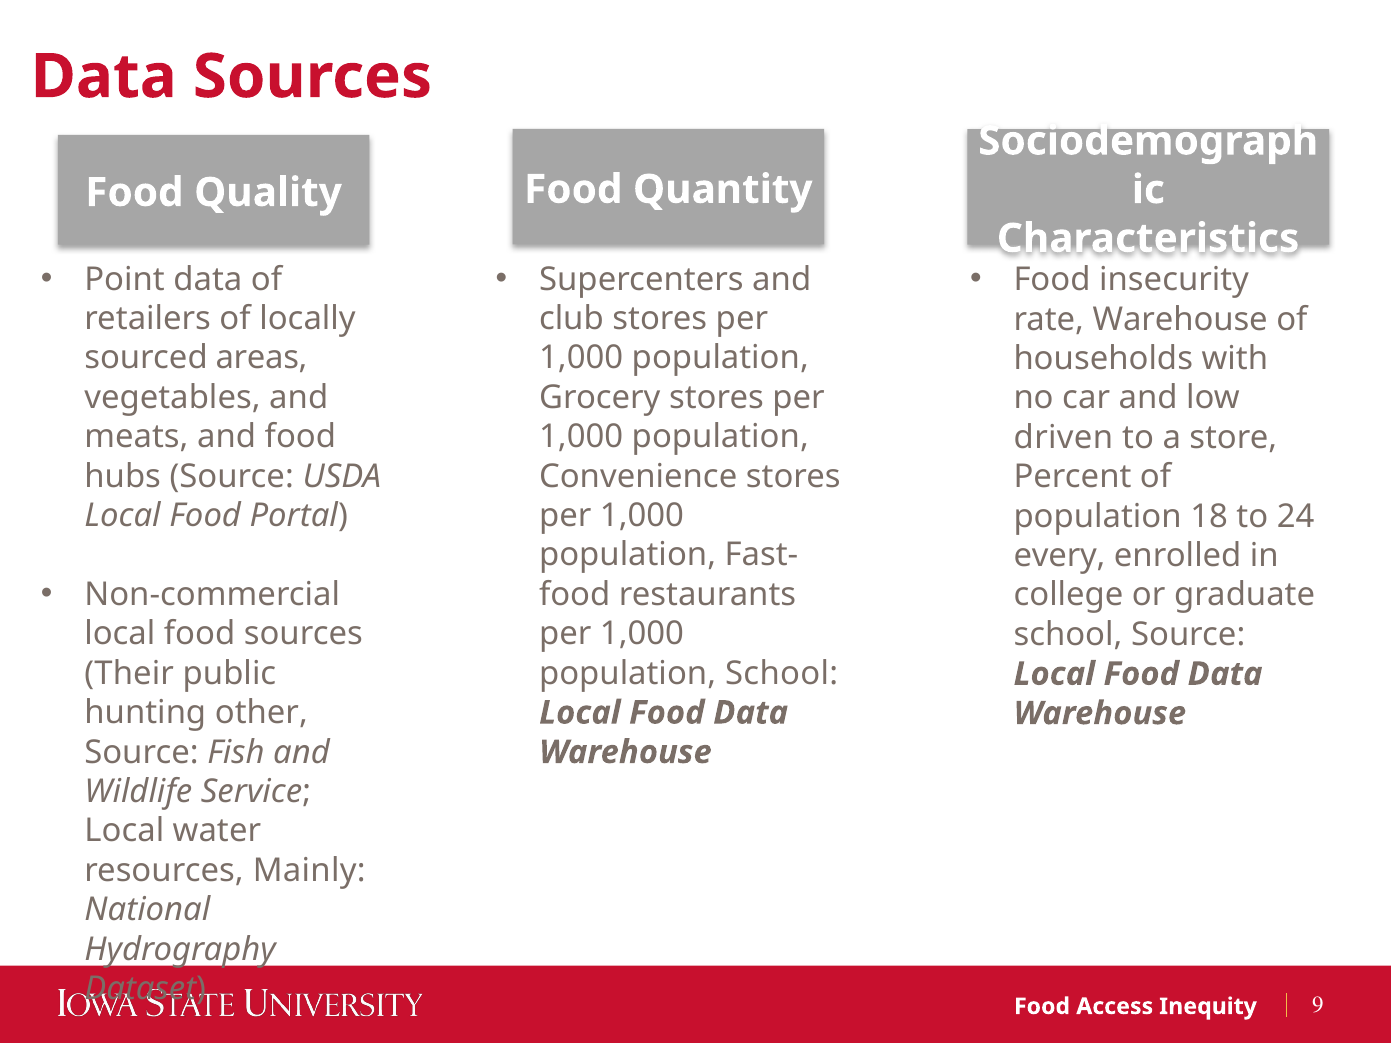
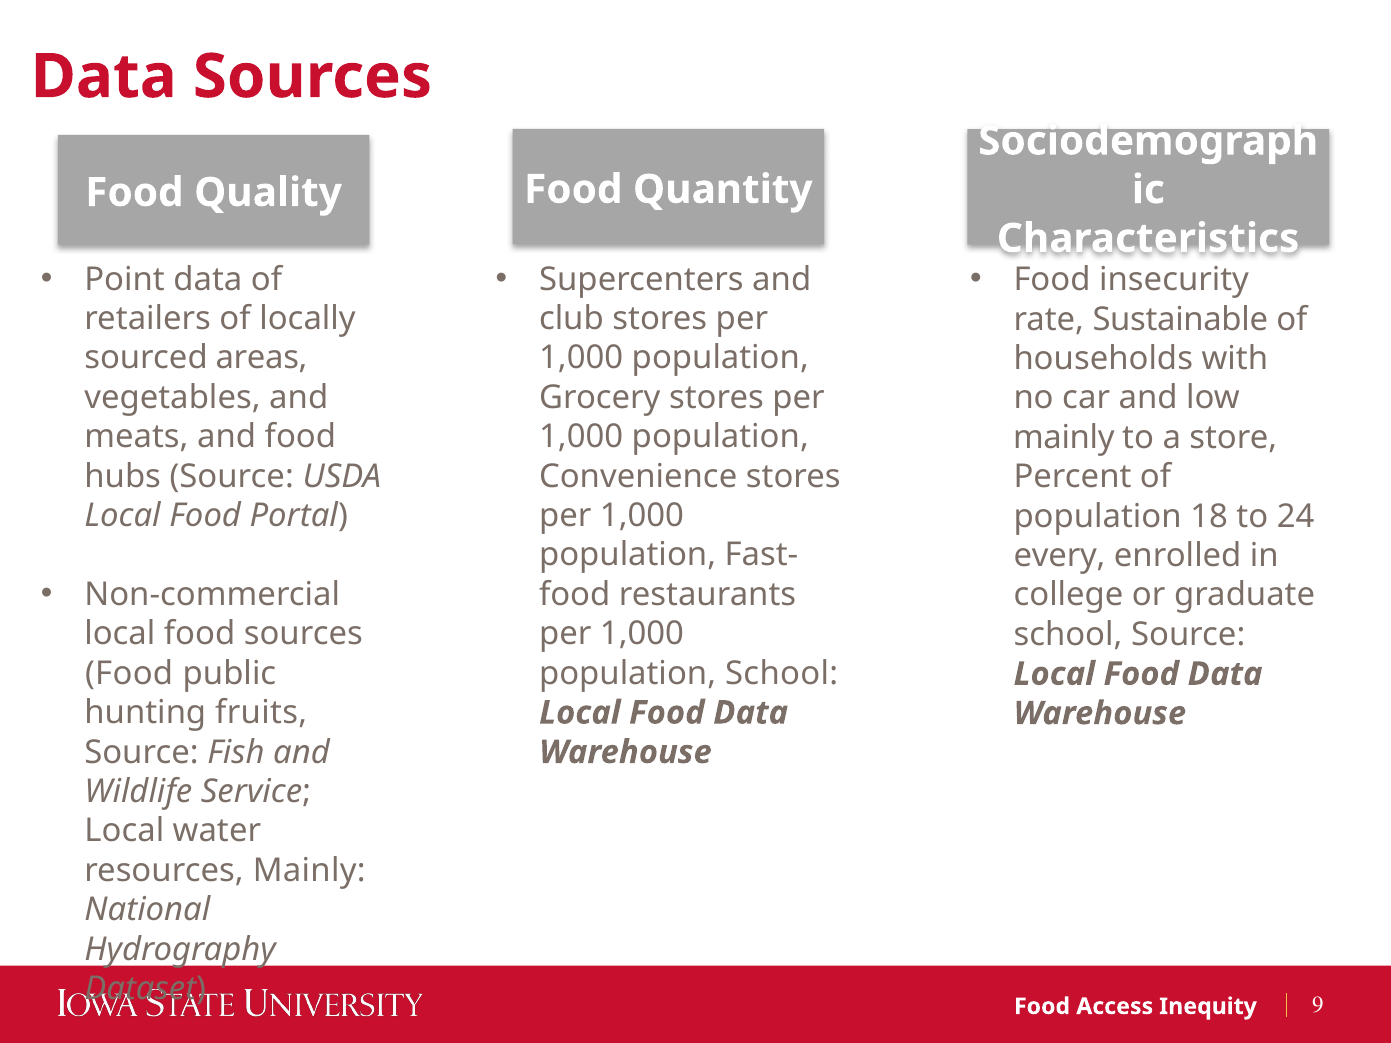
rate Warehouse: Warehouse -> Sustainable (1180, 319)
driven: driven -> mainly (1064, 438)
Their: Their -> Food (129, 674)
other: other -> fruits (261, 713)
